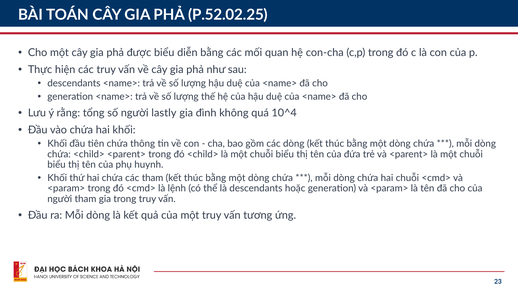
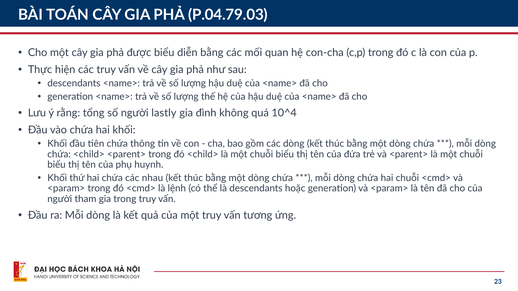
P.52.02.25: P.52.02.25 -> P.04.79.03 (228, 15)
các tham: tham -> nhau (152, 178)
